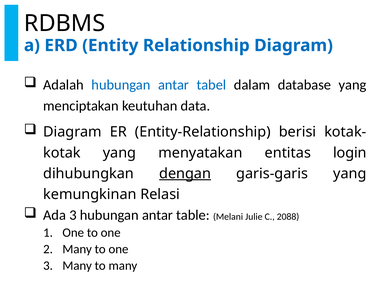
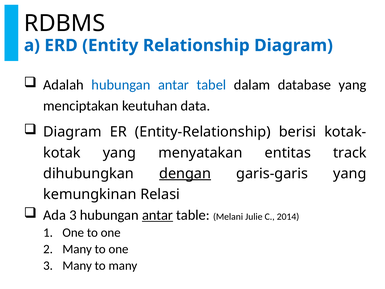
login: login -> track (350, 153)
antar underline: none -> present (158, 215)
2088: 2088 -> 2014 (288, 217)
